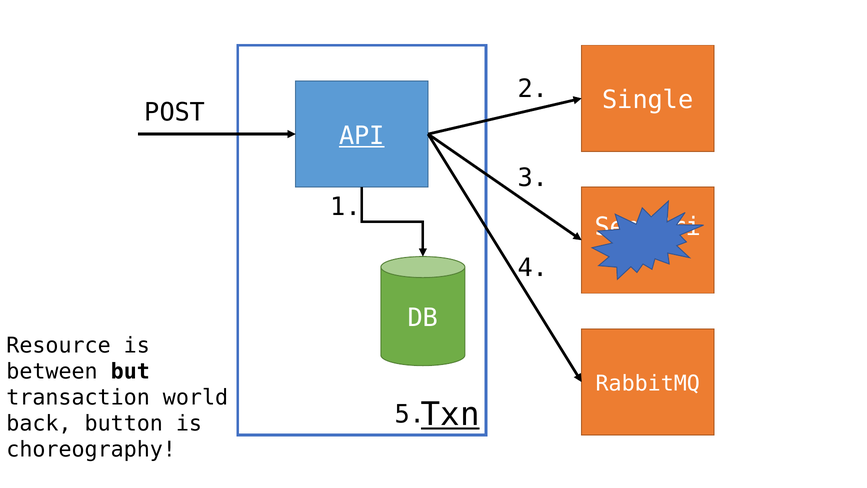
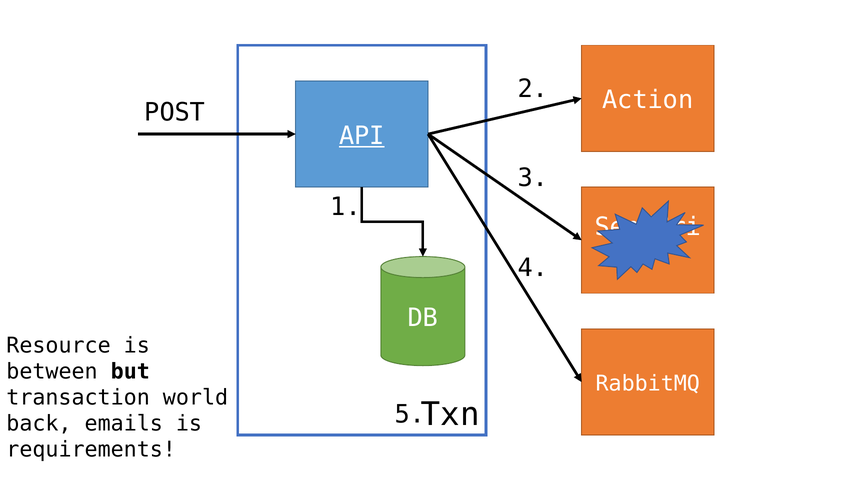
Single: Single -> Action (648, 100)
Txn underline: present -> none (450, 414)
button: button -> emails (124, 423)
choreography: choreography -> requirements (91, 449)
